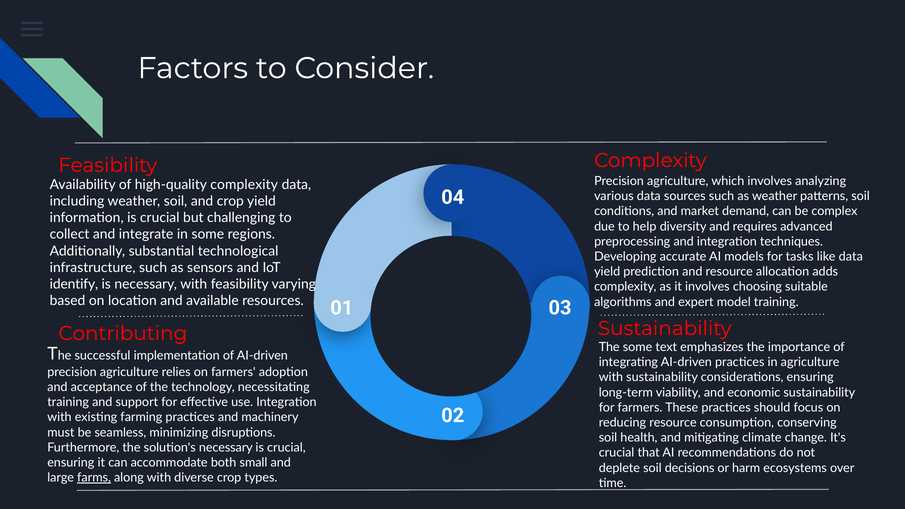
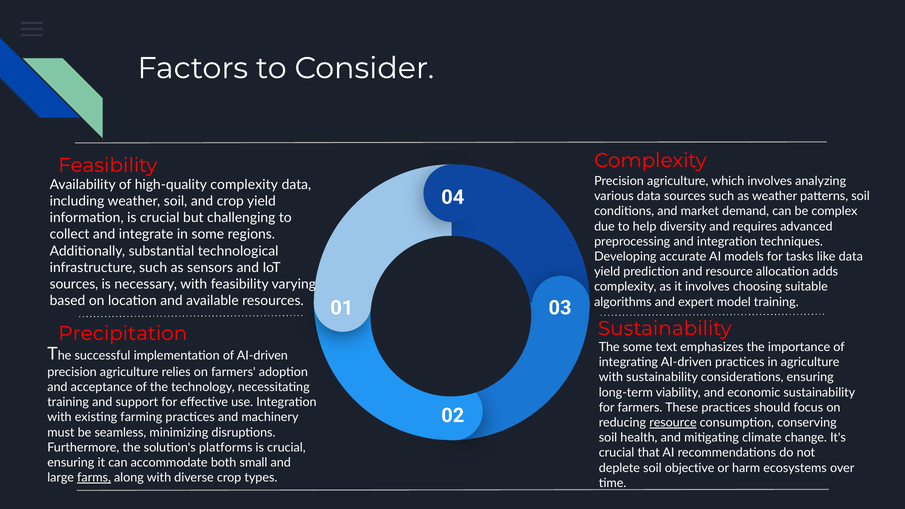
identify: identify -> sources (74, 284)
Contributing: Contributing -> Precipitation (123, 333)
resource underline: none -> present (673, 423)
solution's necessary: necessary -> platforms (226, 448)
decisions: decisions -> objective (690, 468)
